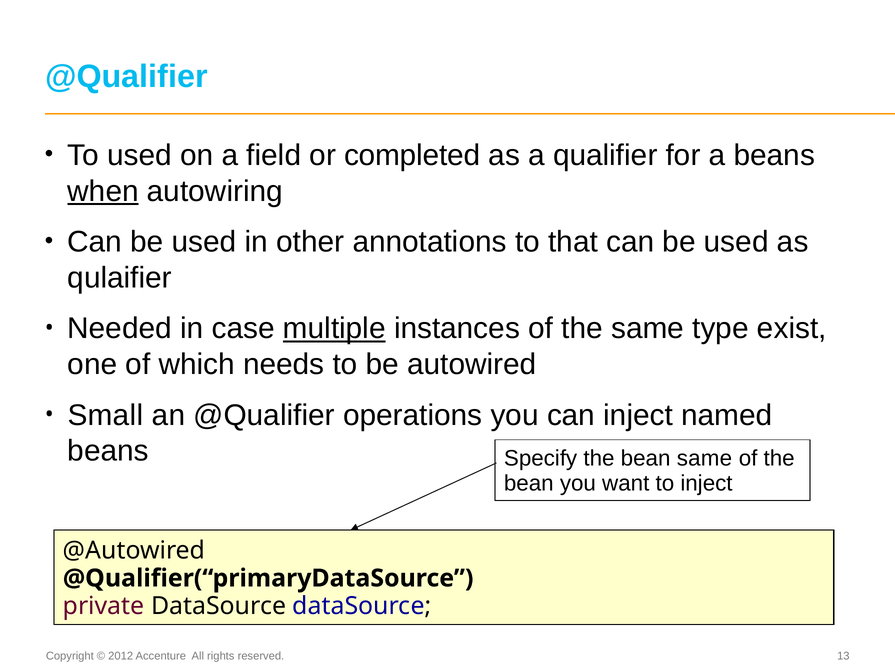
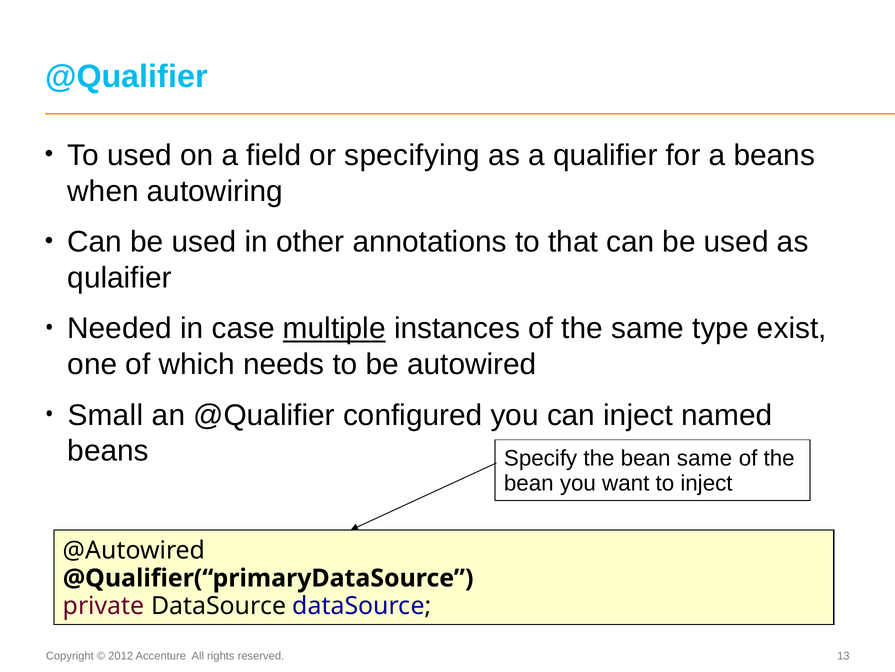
completed: completed -> specifying (412, 155)
when underline: present -> none (103, 191)
operations: operations -> configured (413, 415)
